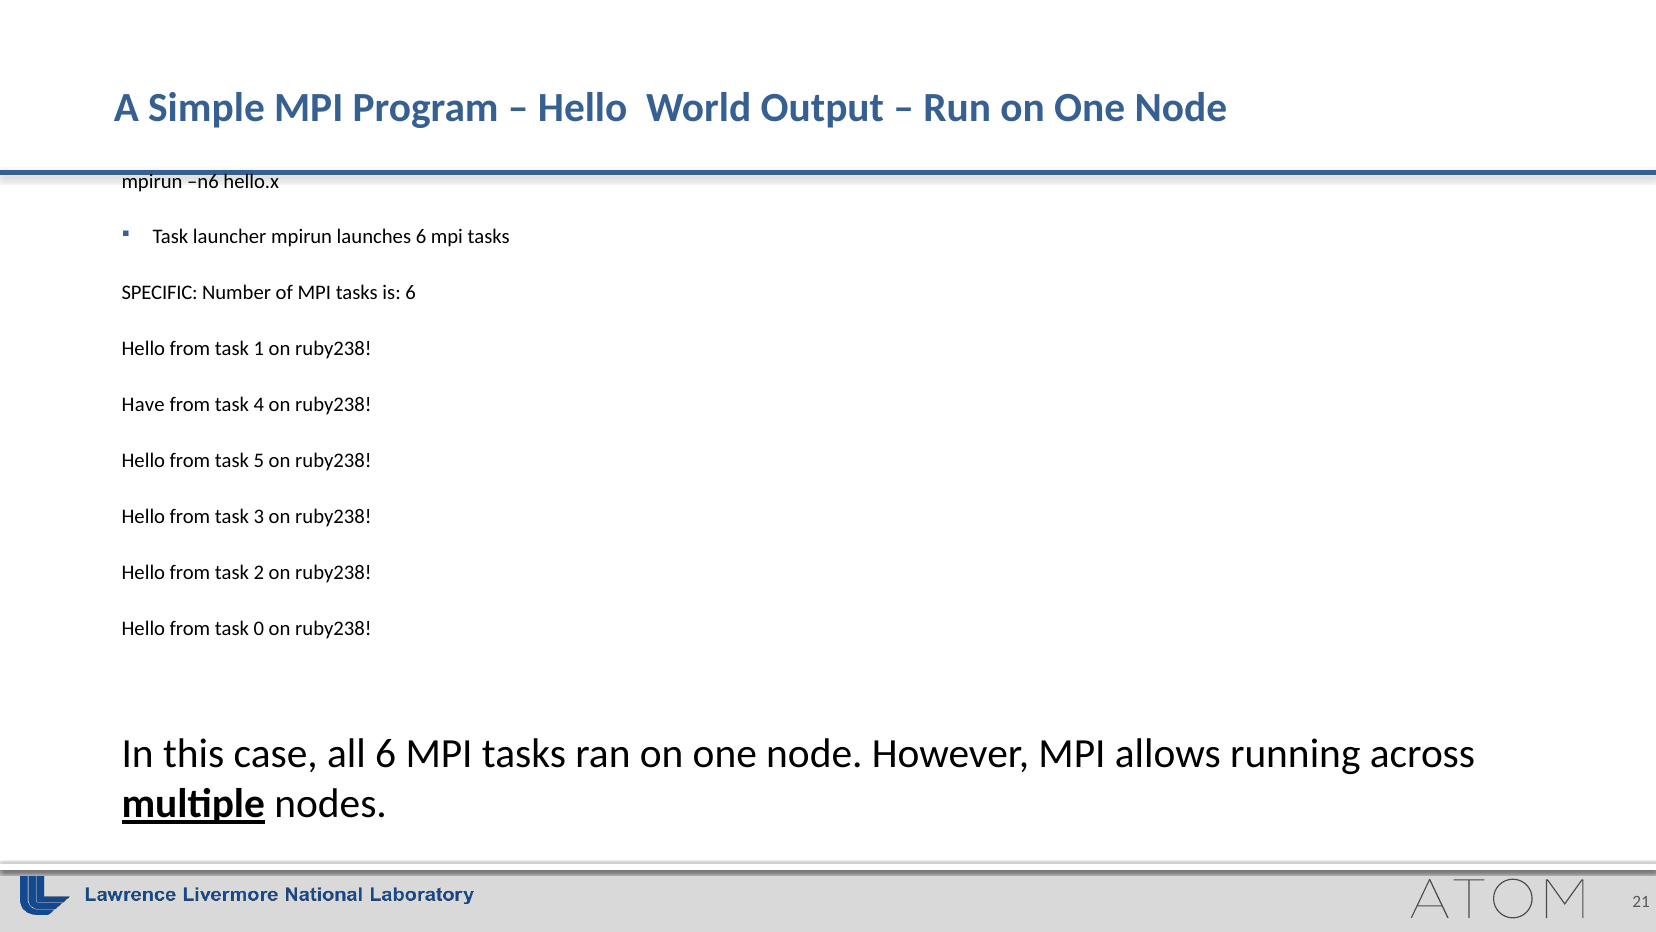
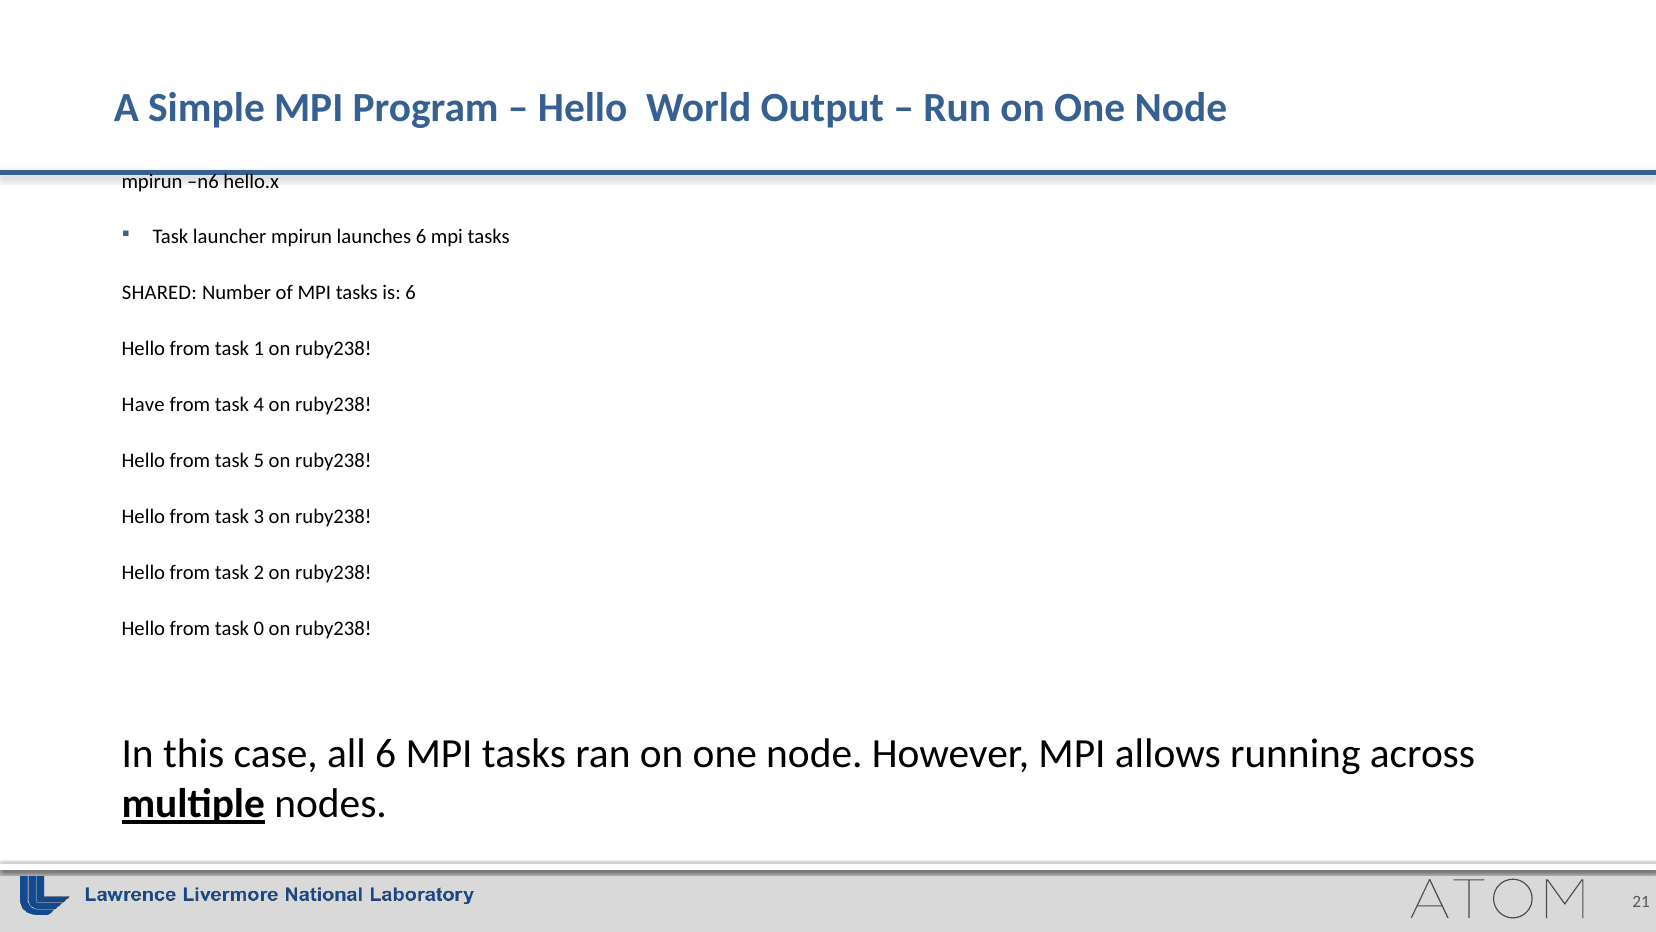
SPECIFIC: SPECIFIC -> SHARED (159, 293)
